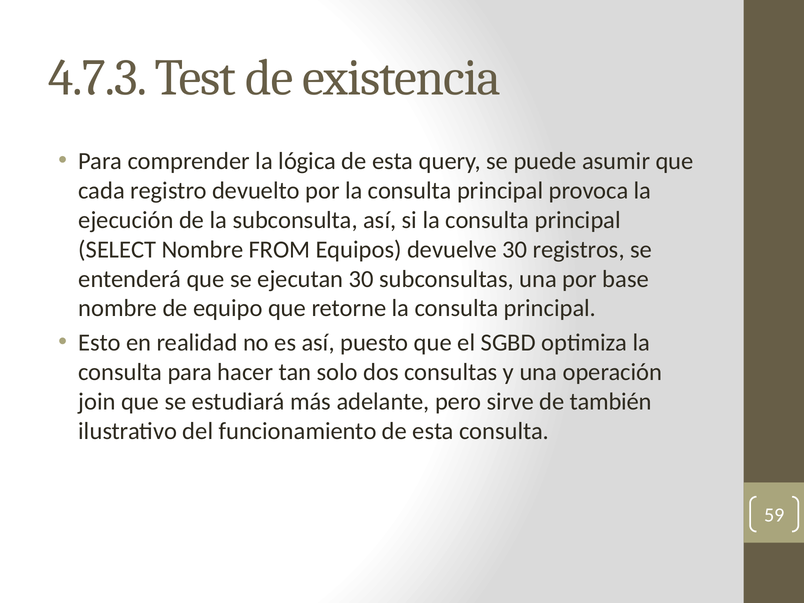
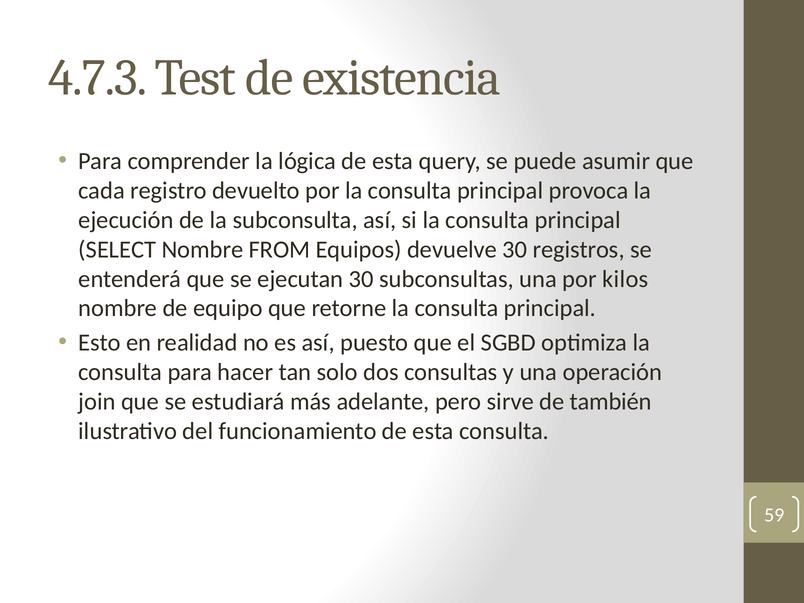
base: base -> kilos (625, 279)
